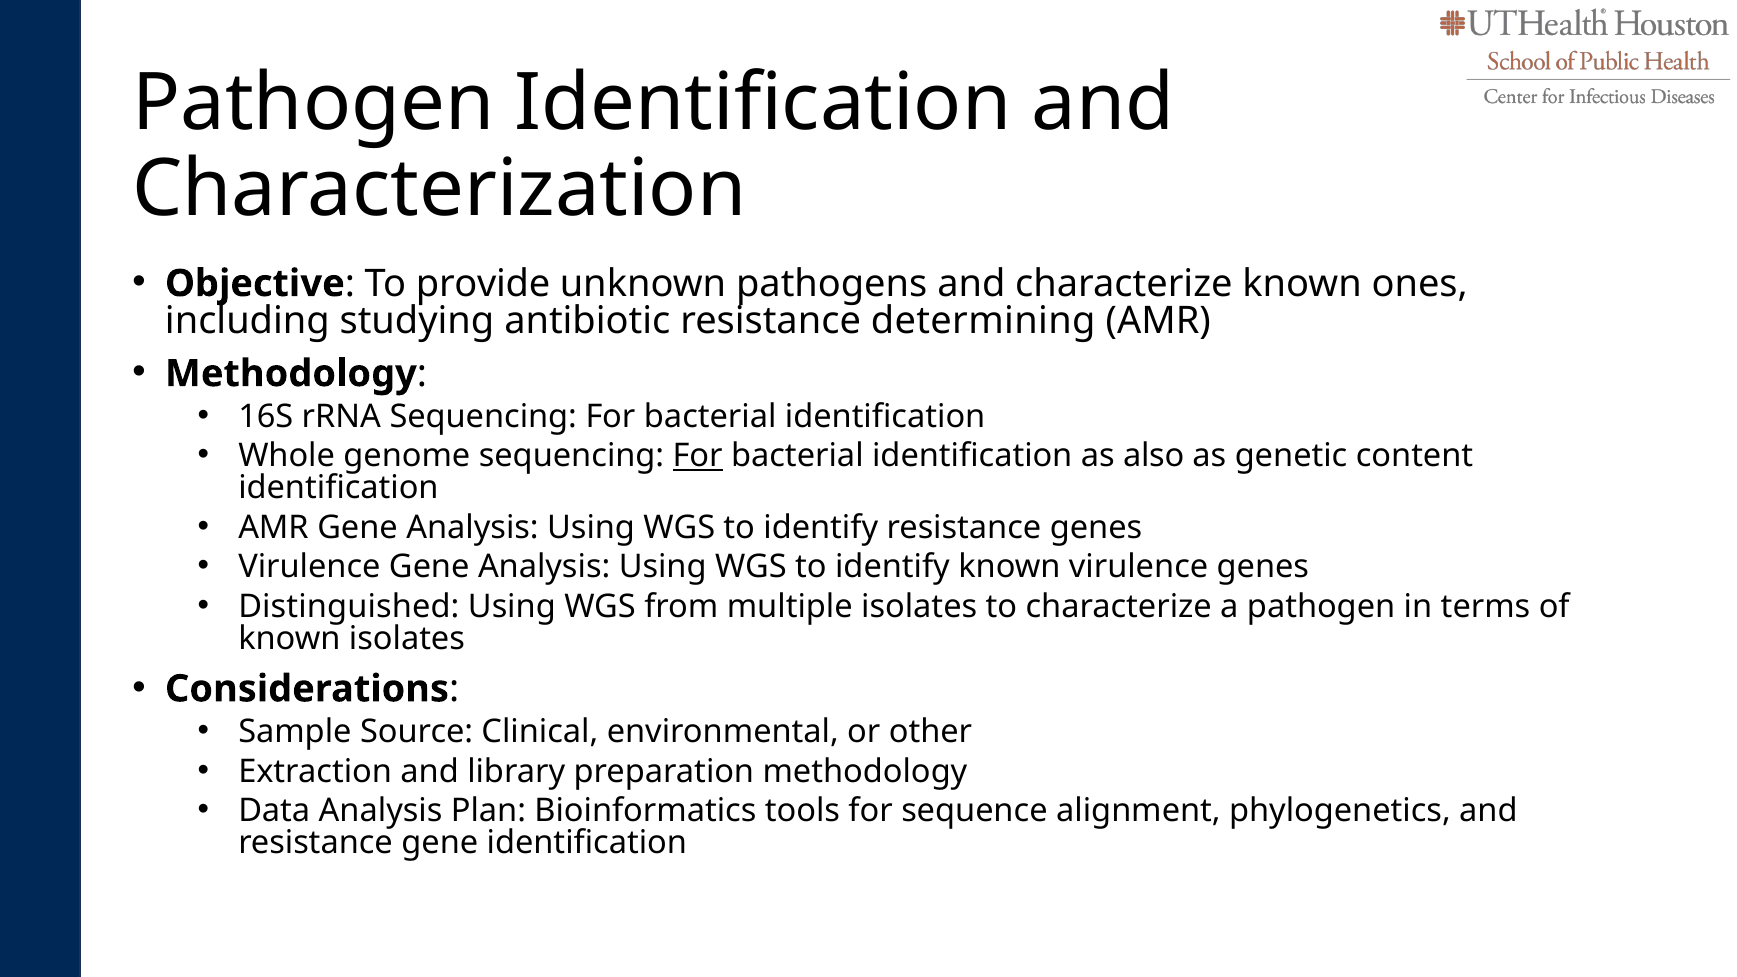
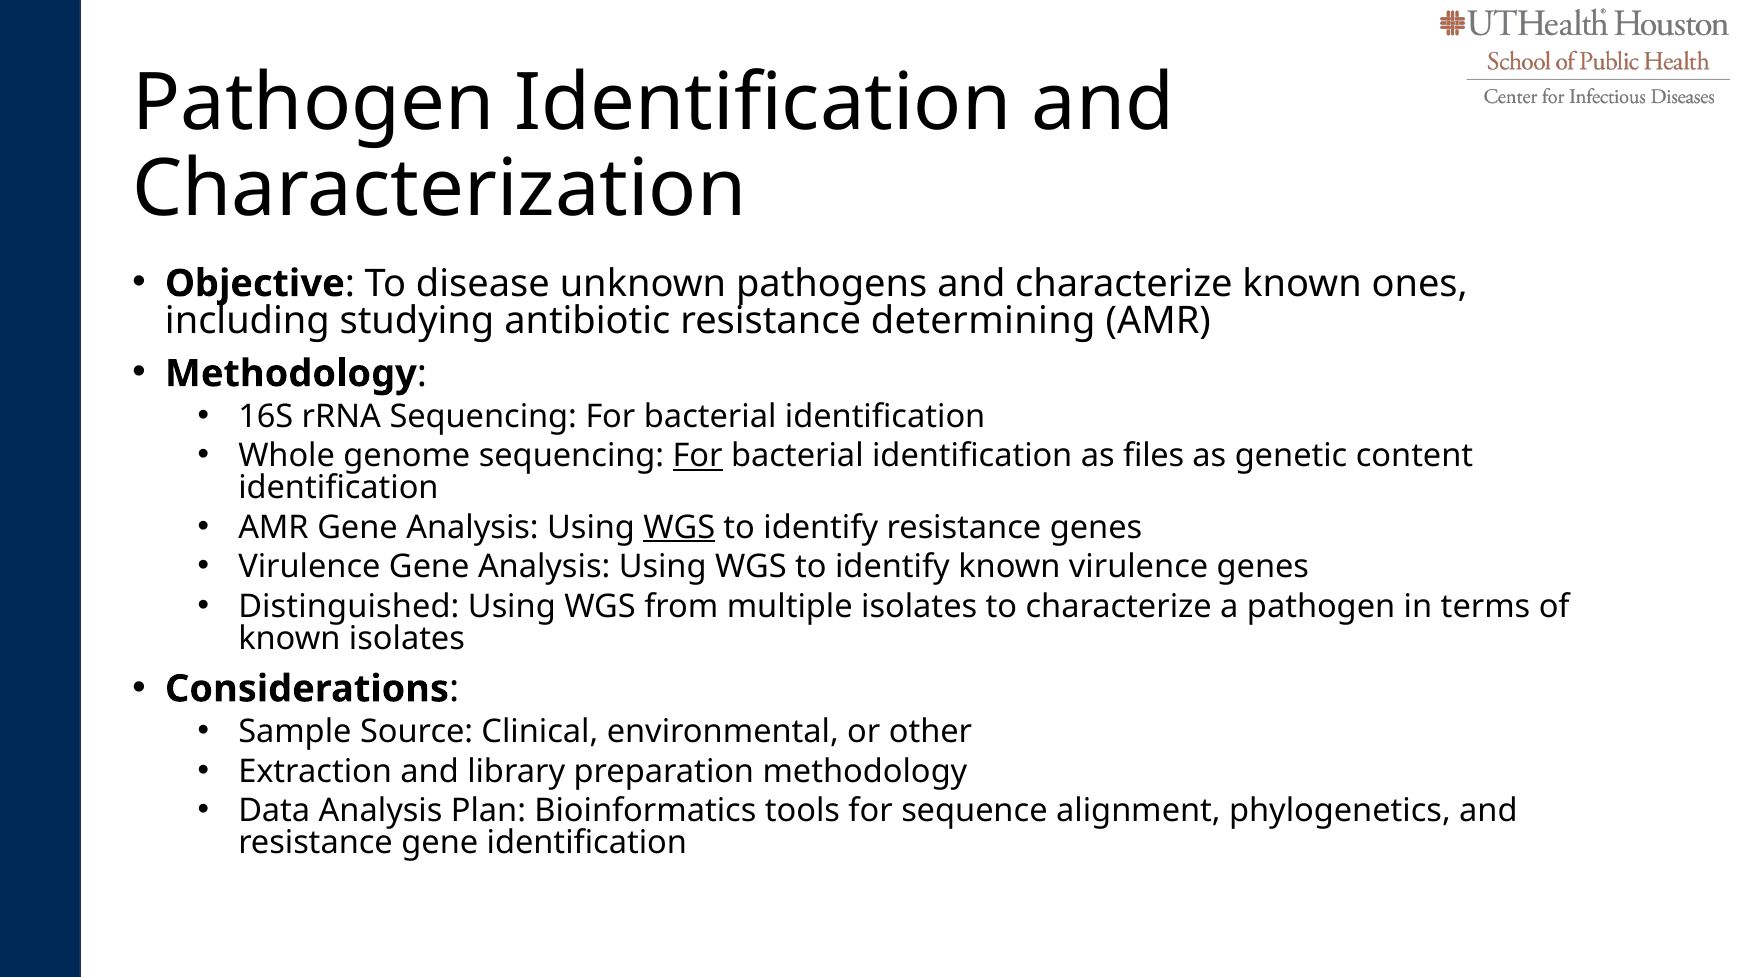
provide: provide -> disease (483, 284)
also: also -> files (1154, 456)
WGS underline: none -> present (679, 527)
